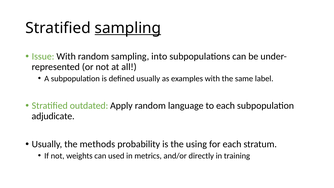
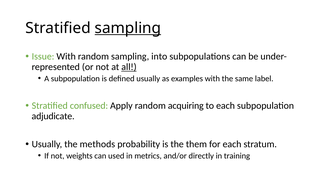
all underline: none -> present (129, 67)
outdated: outdated -> confused (89, 106)
language: language -> acquiring (186, 106)
using: using -> them (196, 144)
